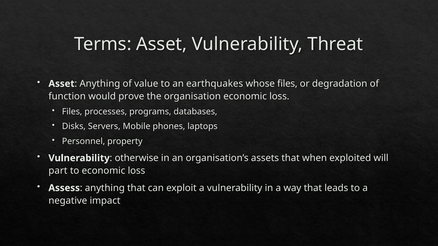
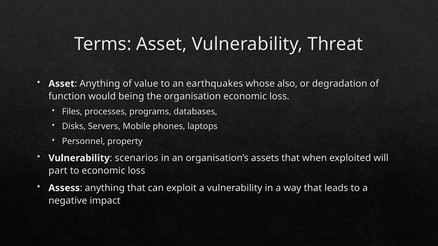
whose files: files -> also (287, 84)
prove: prove -> being (131, 96)
otherwise: otherwise -> scenarios (137, 158)
